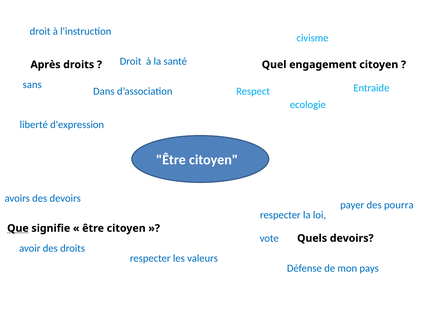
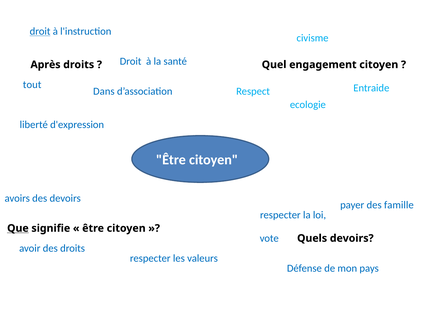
droit underline: none -> present (40, 31)
sans: sans -> tout (32, 85)
pourra: pourra -> famille (399, 205)
